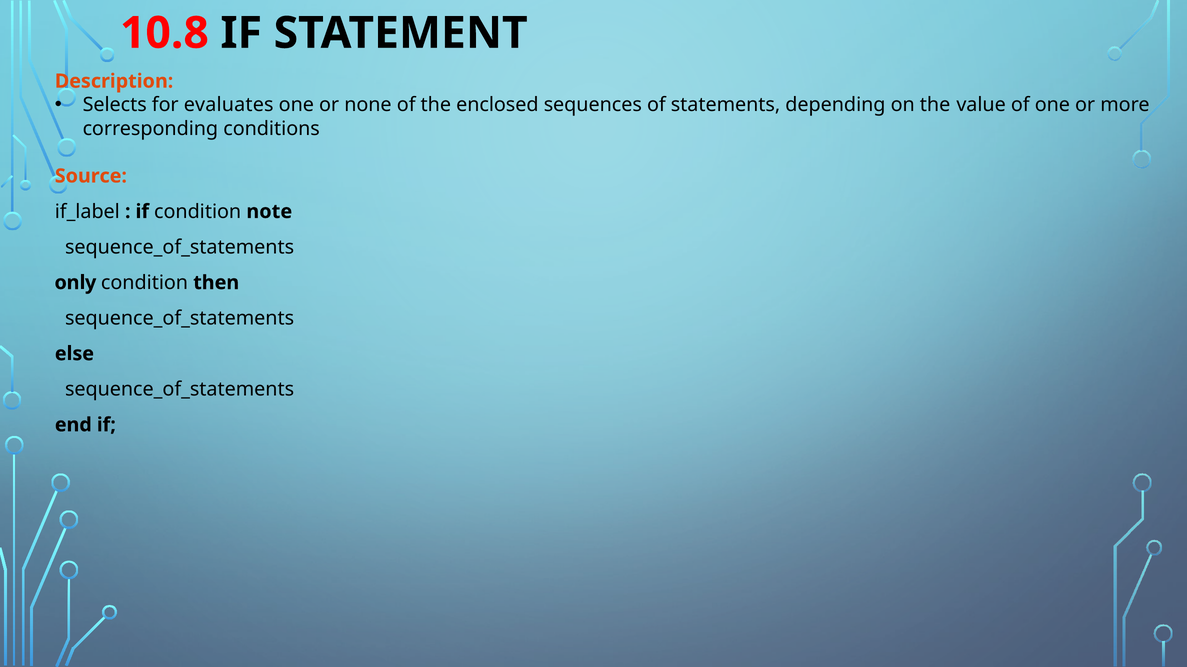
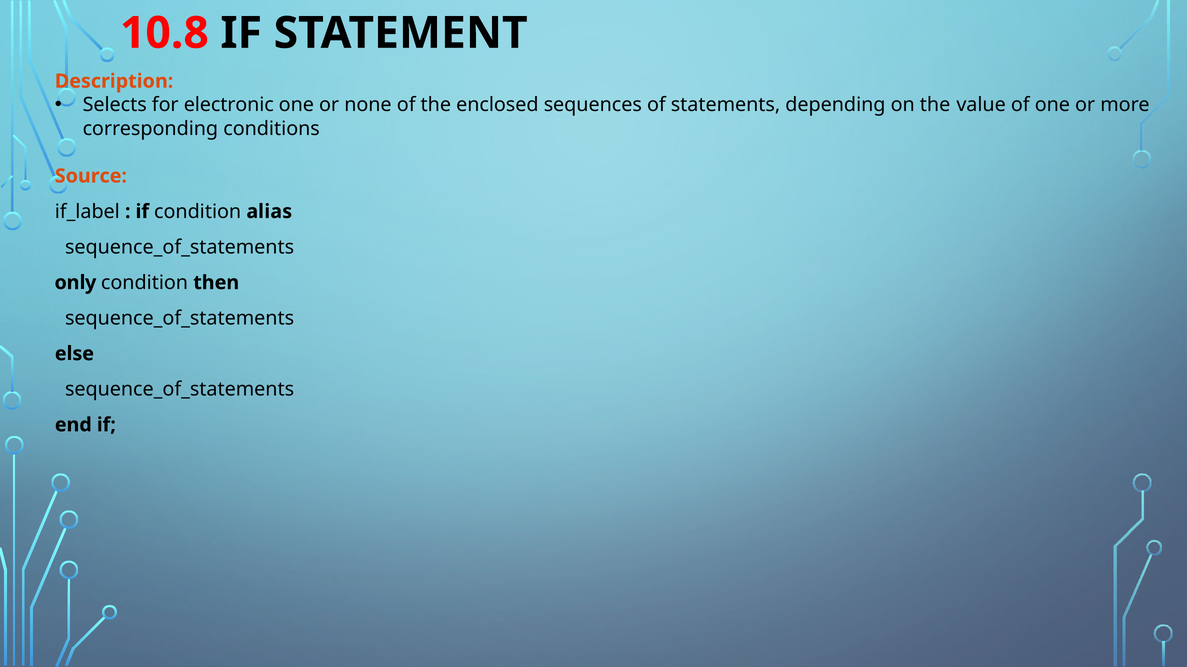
evaluates: evaluates -> electronic (229, 105)
note: note -> alias (269, 212)
